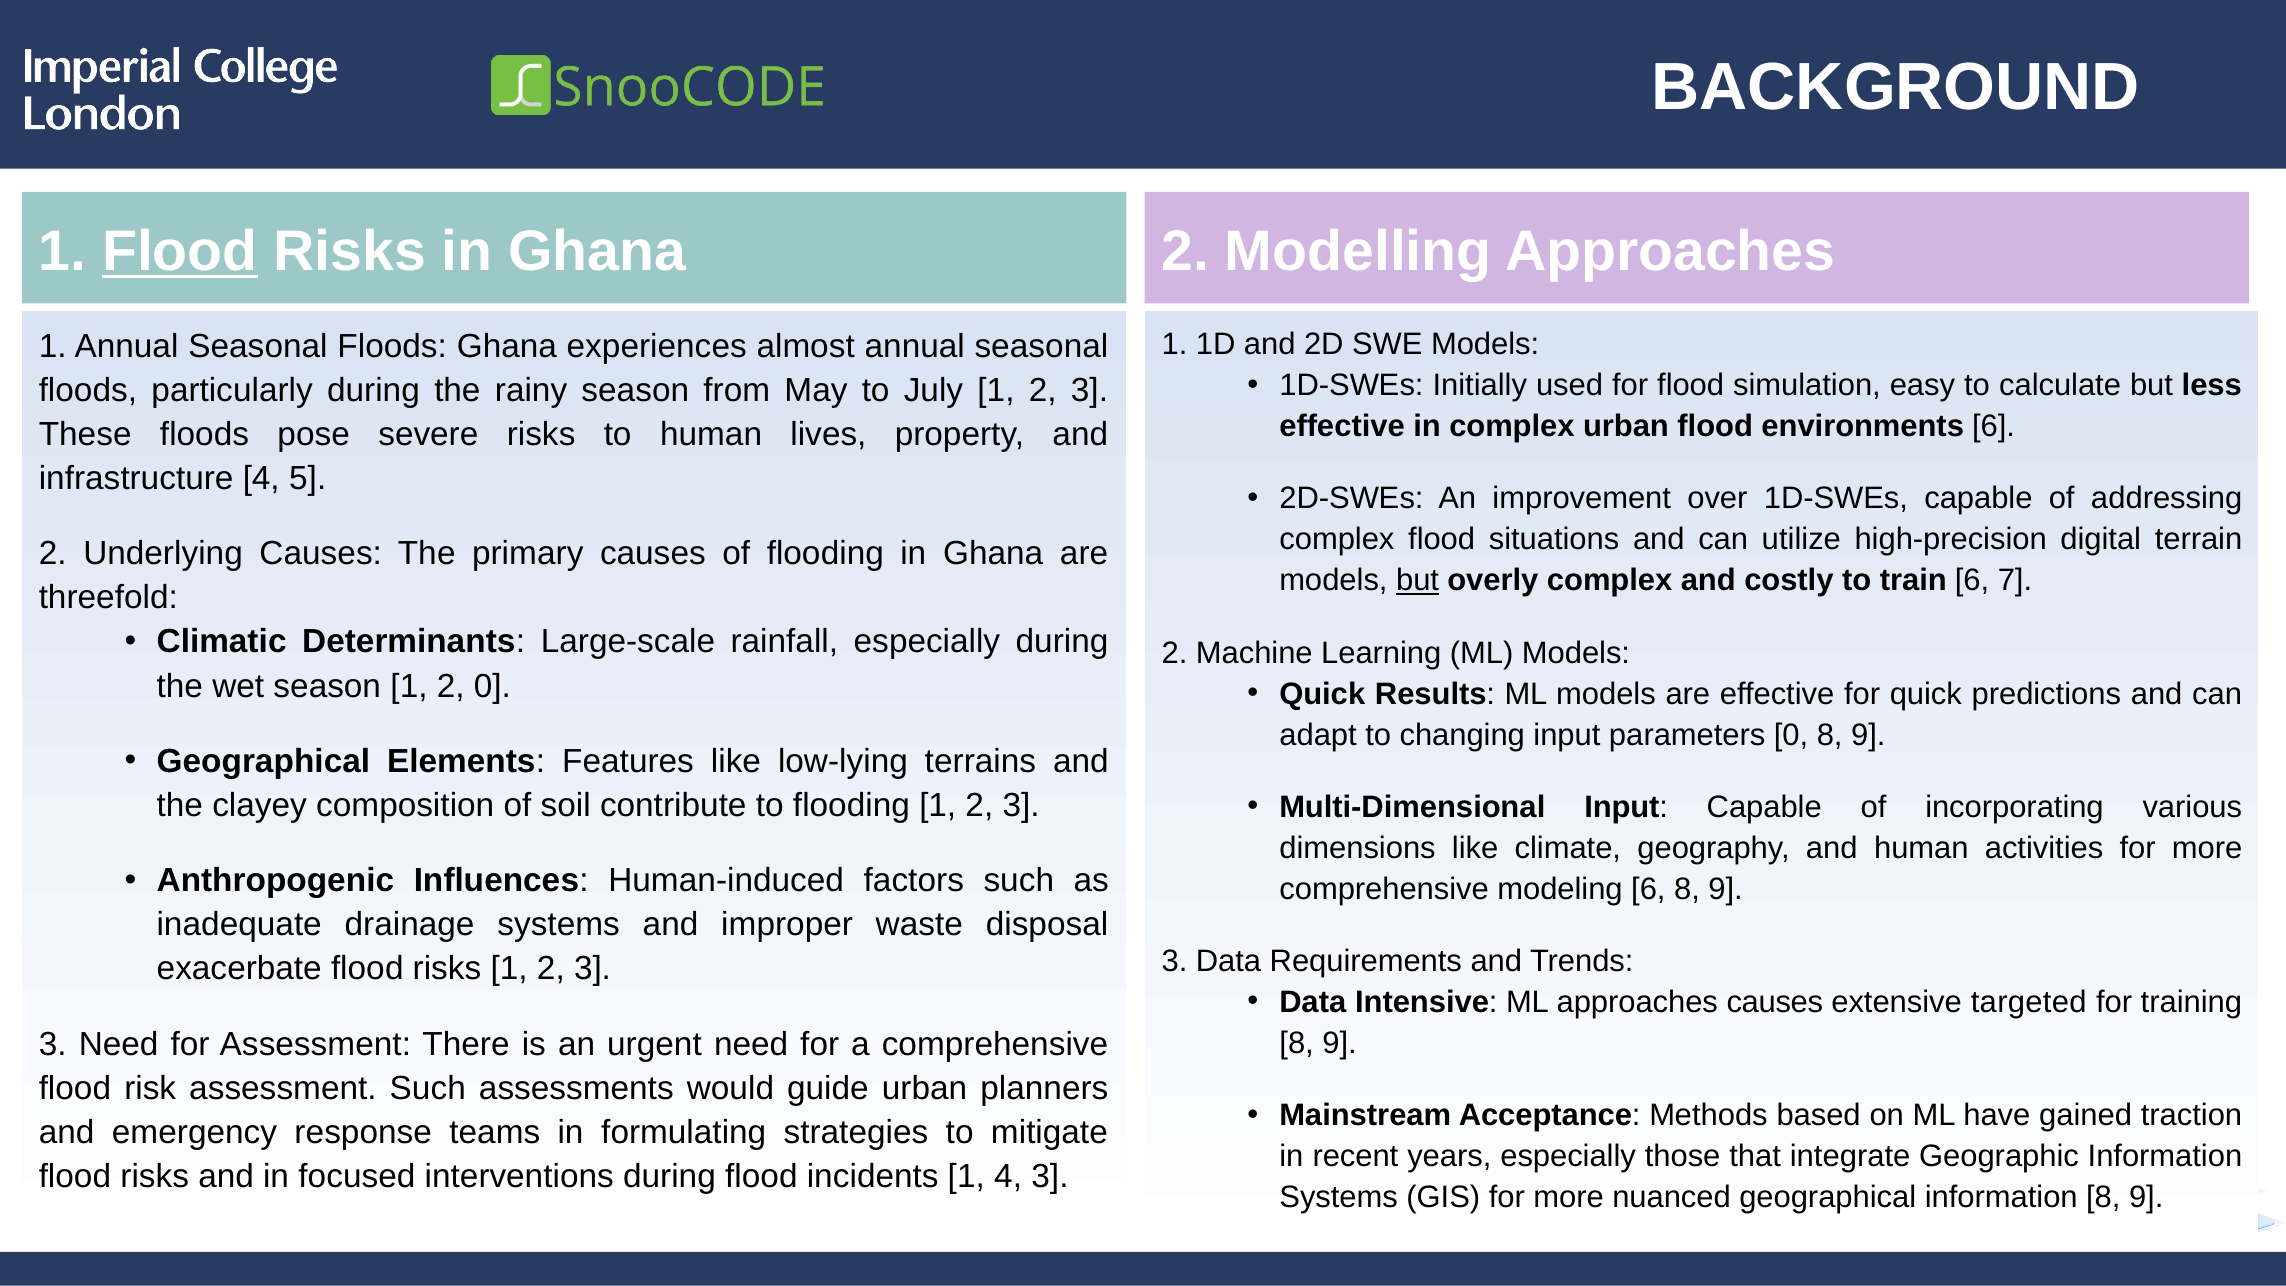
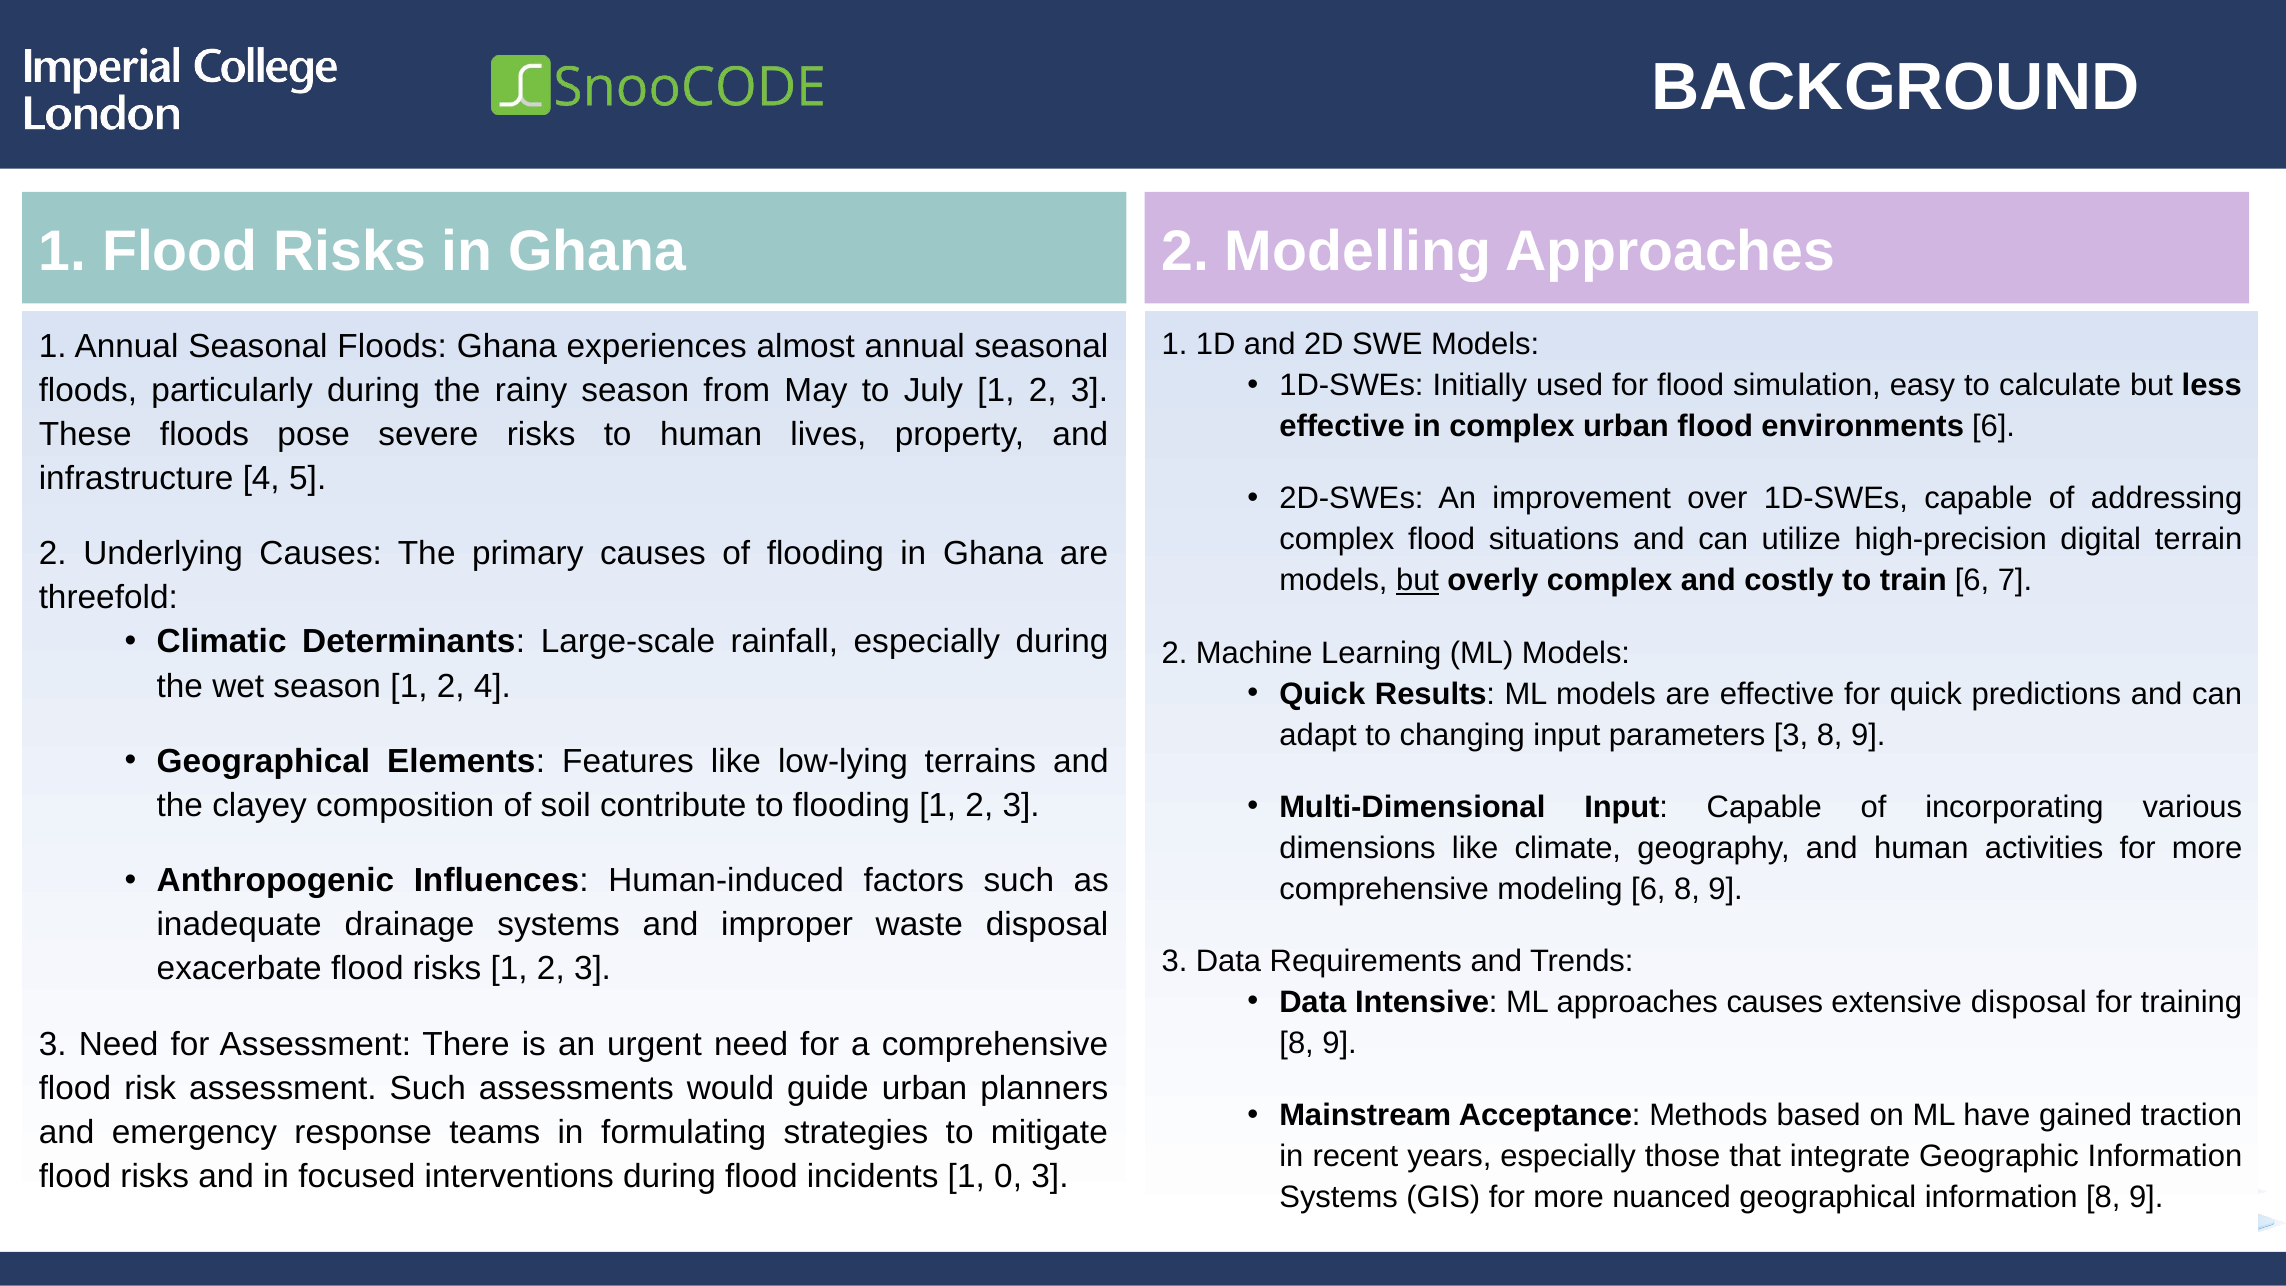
Flood underline: present -> none (180, 252)
2 0: 0 -> 4 (492, 686)
parameters 0: 0 -> 3 (1791, 735)
extensive targeted: targeted -> disposal (2029, 1002)
1 4: 4 -> 0 (1008, 1176)
